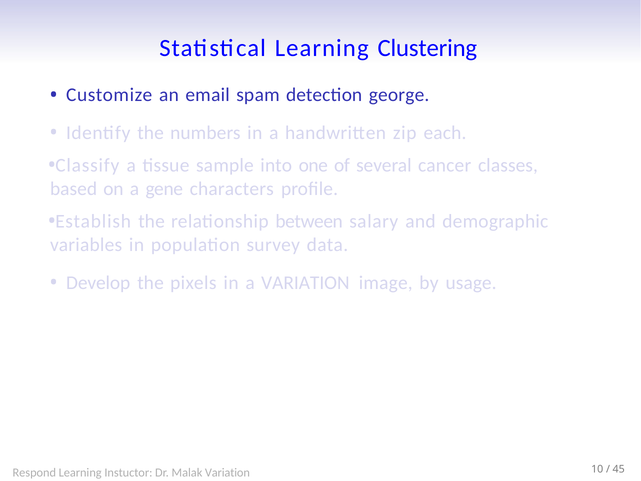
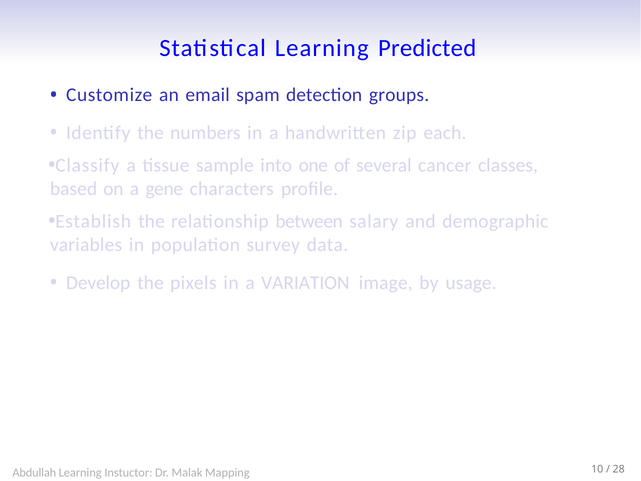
Clustering: Clustering -> Predicted (427, 48)
george: george -> groups (399, 95)
45: 45 -> 28 (619, 469)
Respond: Respond -> Abdullah (34, 473)
Malak Variation: Variation -> Mapping (227, 473)
